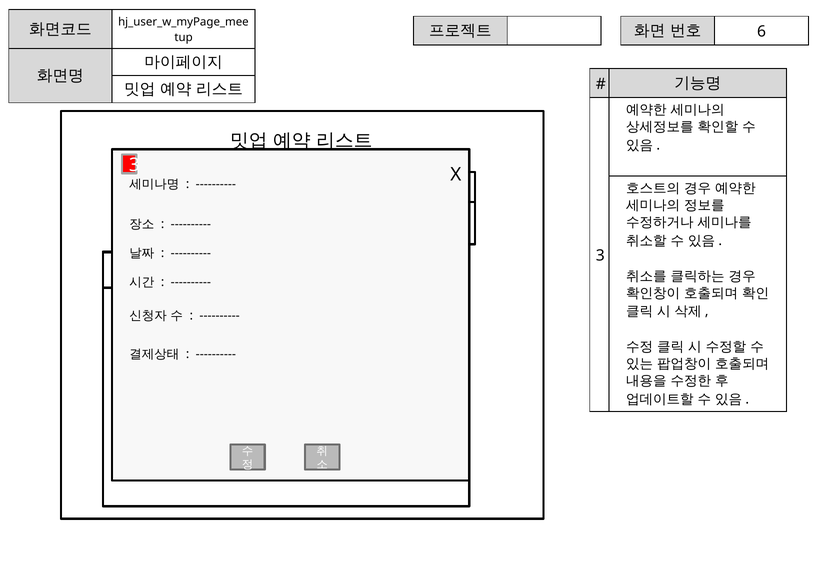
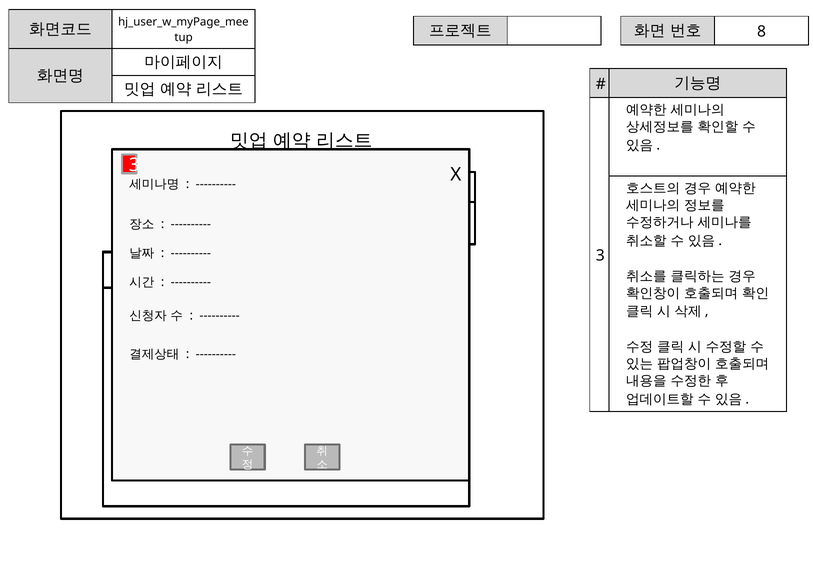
6: 6 -> 8 (762, 32)
